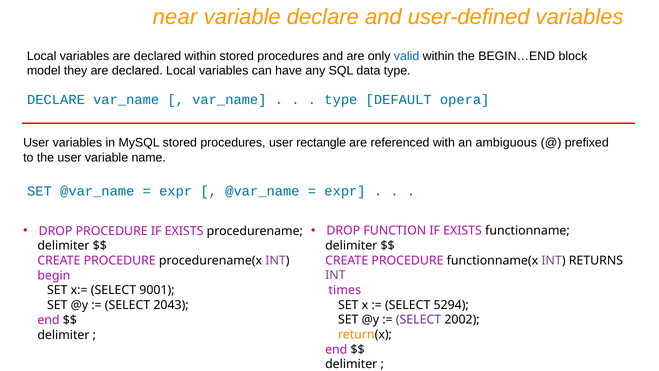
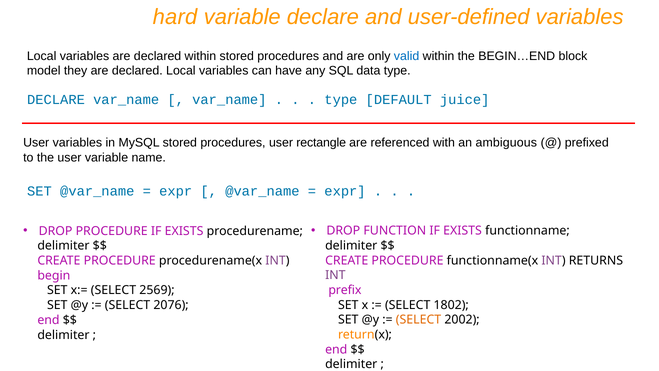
near: near -> hard (175, 17)
opera: opera -> juice (465, 100)
times: times -> prefix (345, 290)
9001: 9001 -> 2569 (157, 290)
5294: 5294 -> 1802 (451, 305)
2043: 2043 -> 2076 (171, 305)
SELECT colour: purple -> orange (419, 320)
